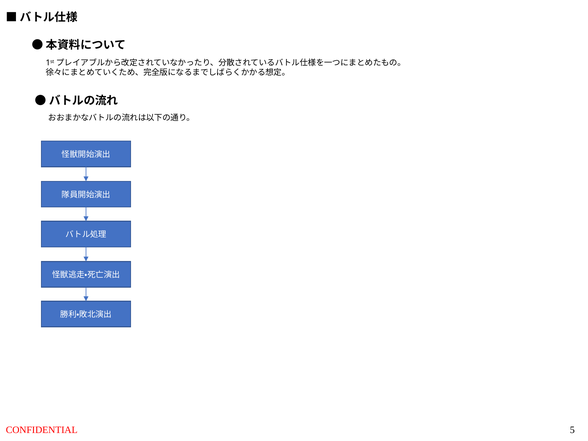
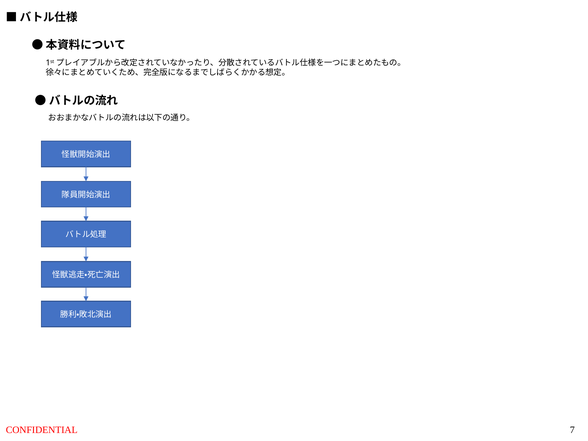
5: 5 -> 7 (572, 430)
